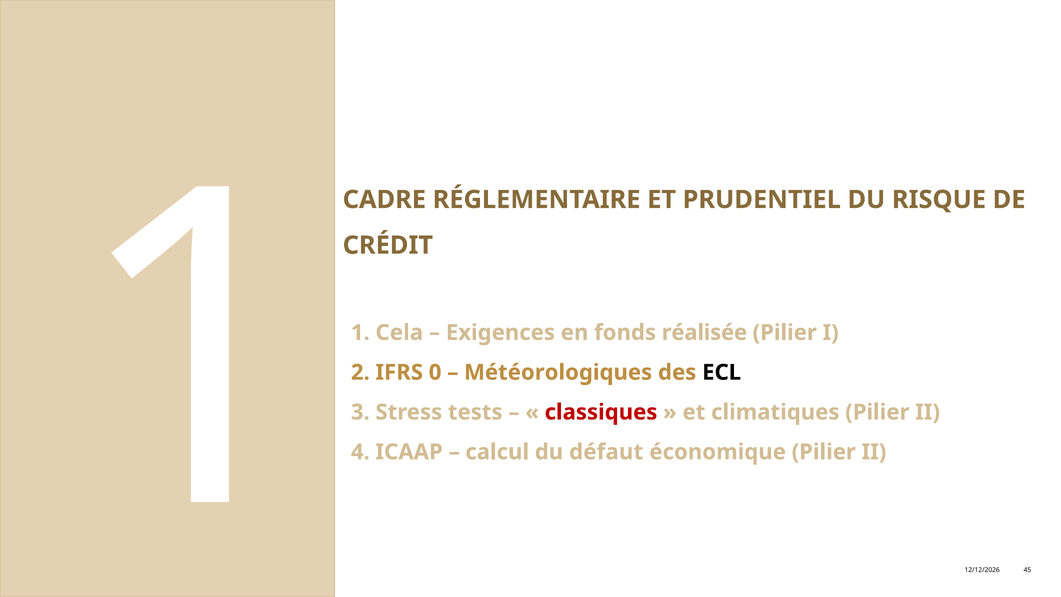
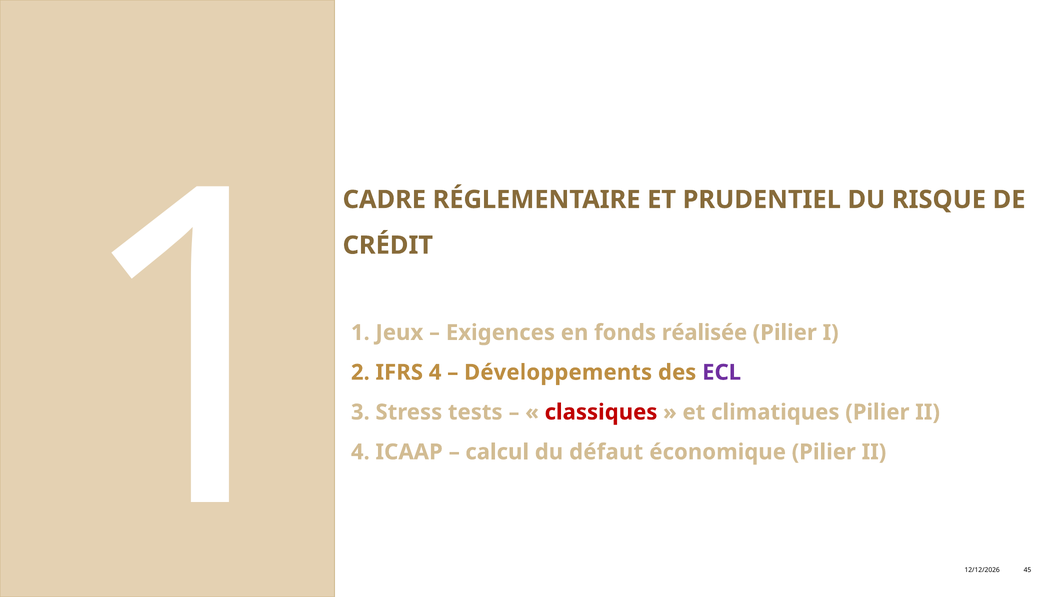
Cela: Cela -> Jeux (399, 333)
IFRS 0: 0 -> 4 (435, 372)
Météorologiques: Météorologiques -> Développements (558, 372)
ECL colour: black -> purple (722, 372)
